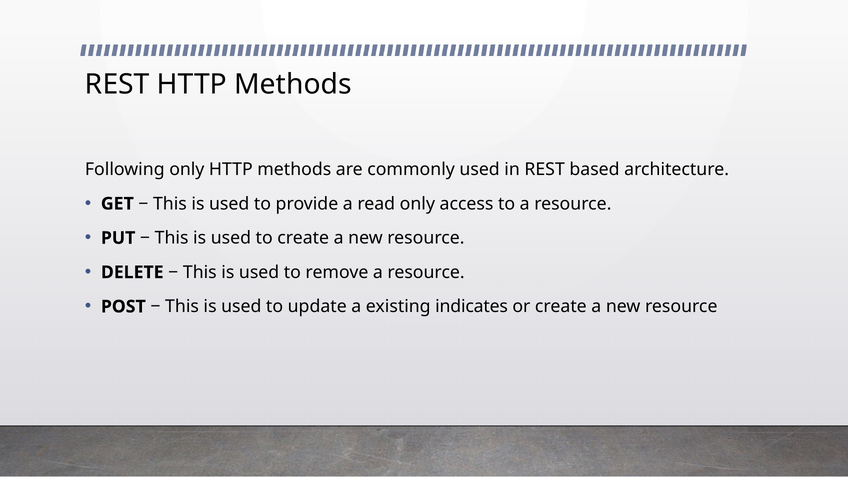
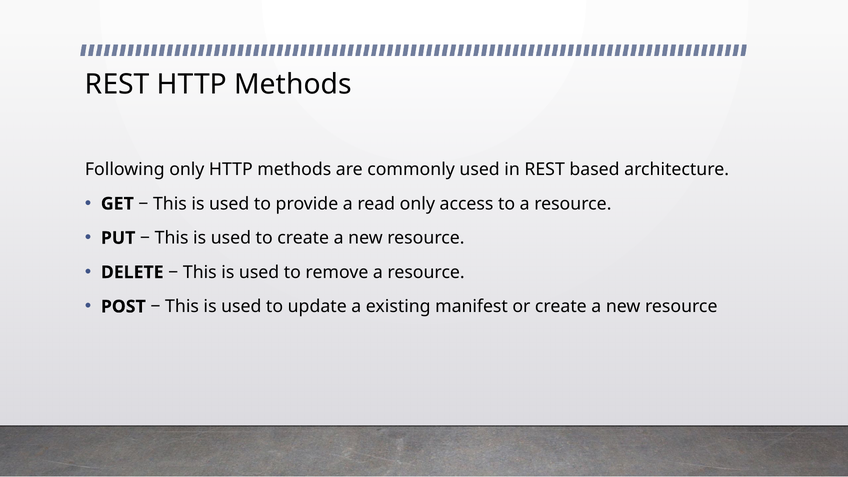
indicates: indicates -> manifest (472, 307)
